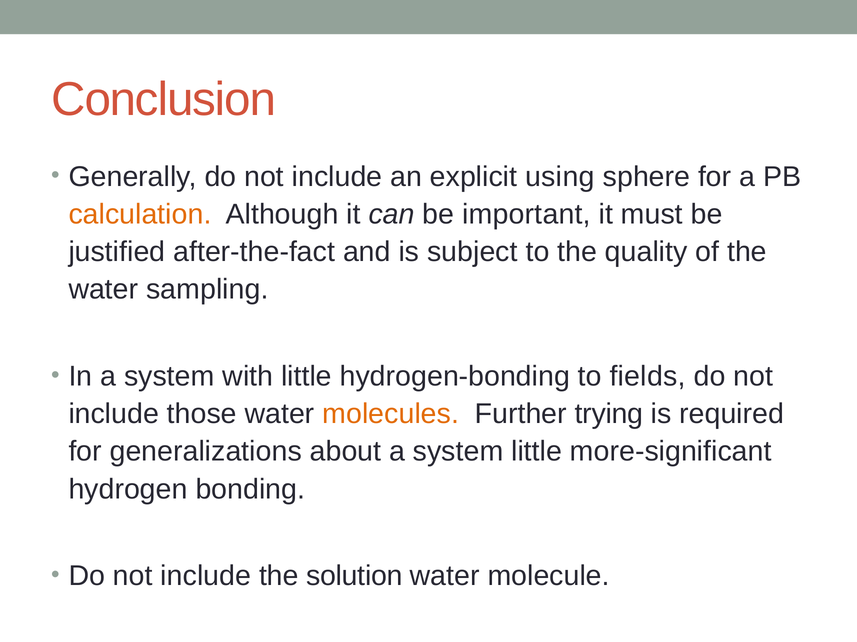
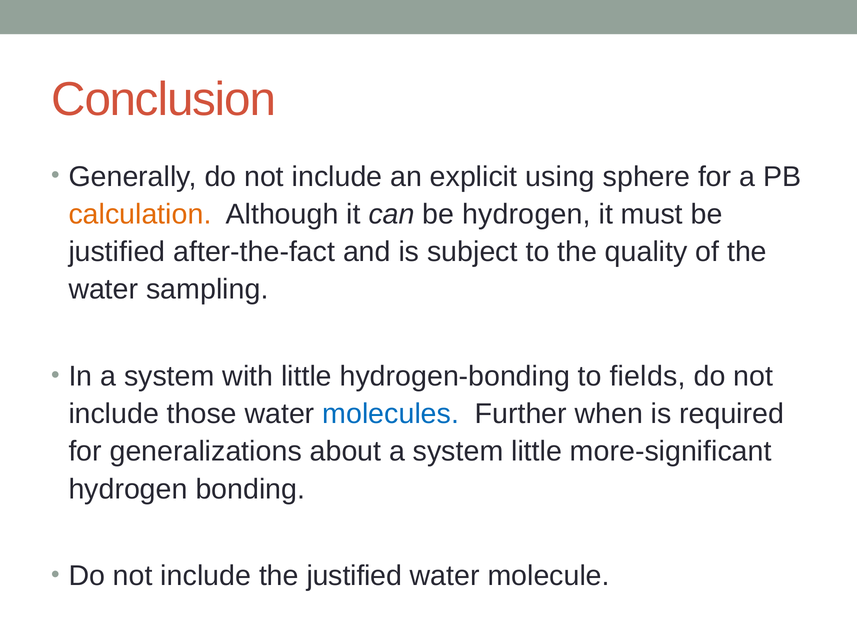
be important: important -> hydrogen (526, 215)
molecules colour: orange -> blue (391, 414)
trying: trying -> when (609, 414)
the solution: solution -> justified (354, 577)
